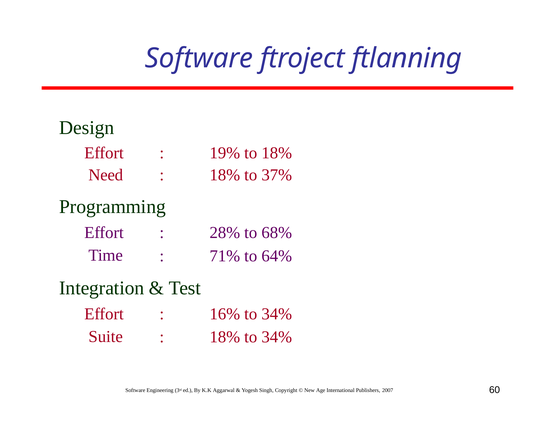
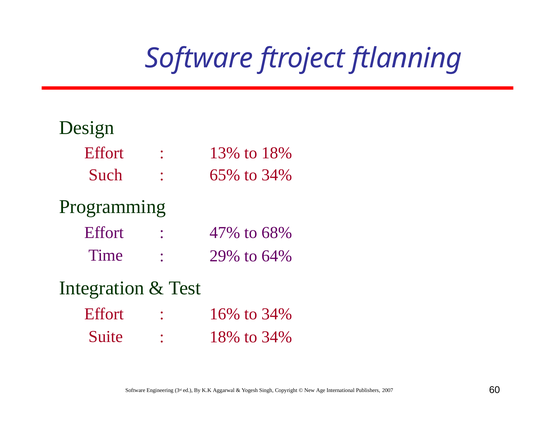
19%: 19% -> 13% (225, 153)
Need: Need -> Such (106, 175)
18%: 18% -> 65% (225, 175)
37%: 37% -> 34% (277, 175)
28%: 28% -> 47% (225, 233)
71%: 71% -> 29% (225, 256)
